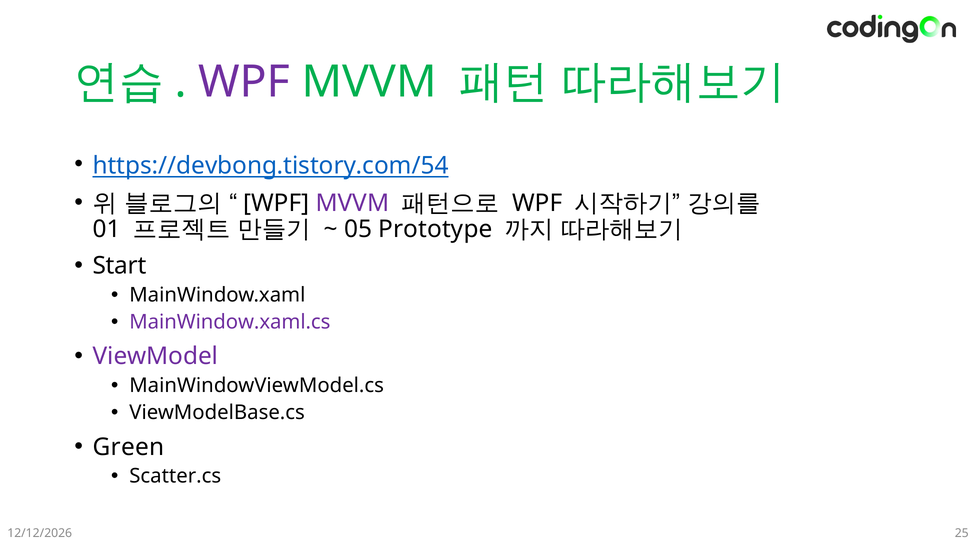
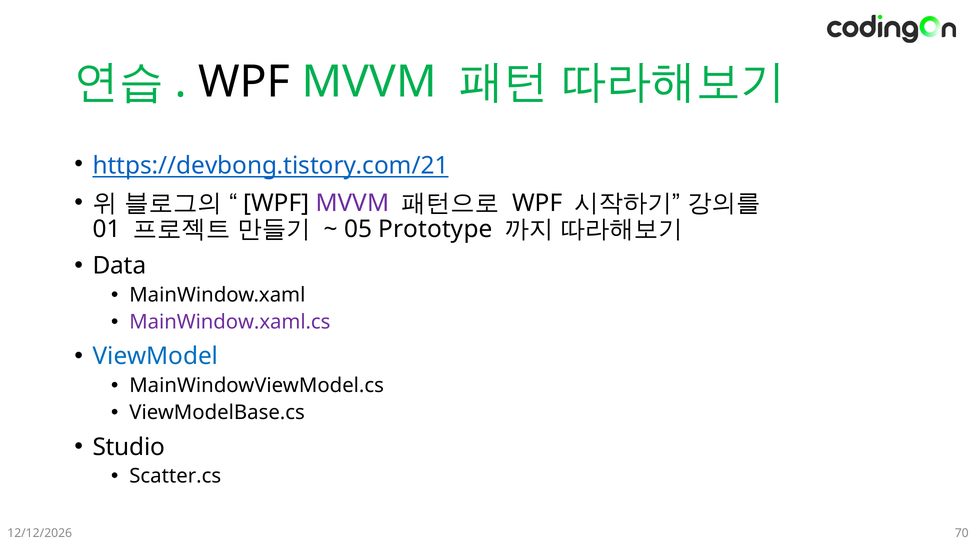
WPF colour: purple -> black (244, 82)
https://devbong.tistory.com/54: https://devbong.tistory.com/54 -> https://devbong.tistory.com/21 (271, 166)
Start: Start -> Data (119, 266)
ViewModel colour: purple -> blue (155, 356)
Green: Green -> Studio (129, 447)
25: 25 -> 70 (962, 533)
